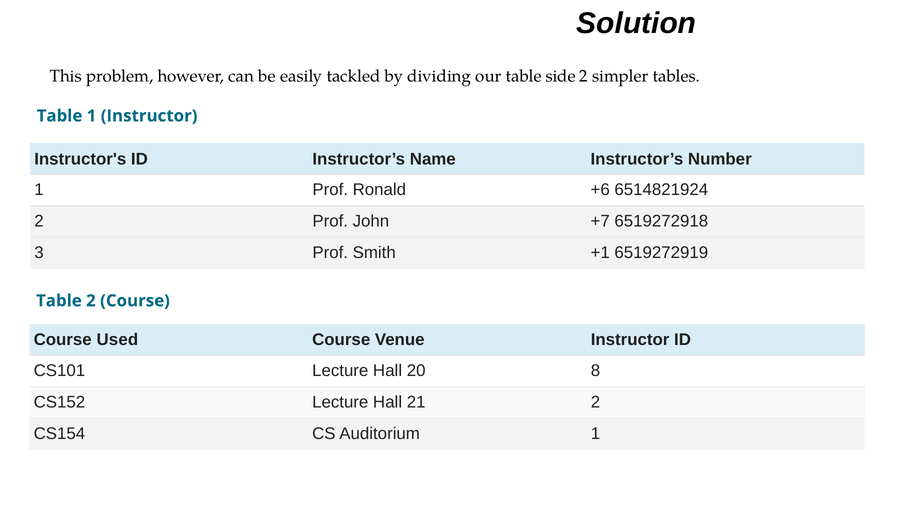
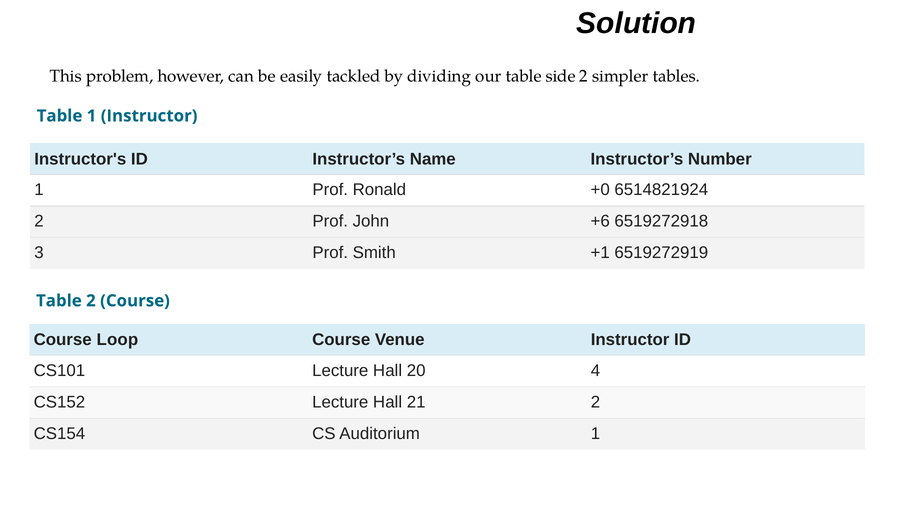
+6: +6 -> +0 (600, 190)
+7: +7 -> +6 (600, 221)
Used: Used -> Loop (117, 340)
8: 8 -> 4 (595, 371)
